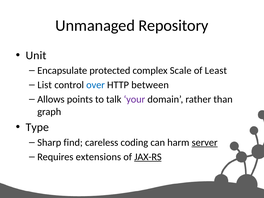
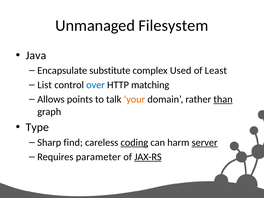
Repository: Repository -> Filesystem (173, 26)
Unit: Unit -> Java (36, 55)
protected: protected -> substitute (110, 71)
Scale: Scale -> Used (181, 71)
between: between -> matching (150, 85)
your colour: purple -> orange (134, 99)
than underline: none -> present (223, 99)
coding underline: none -> present (134, 142)
extensions: extensions -> parameter (98, 157)
